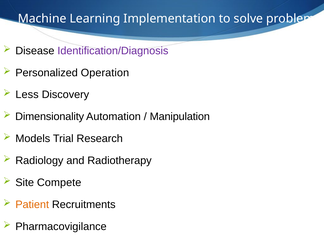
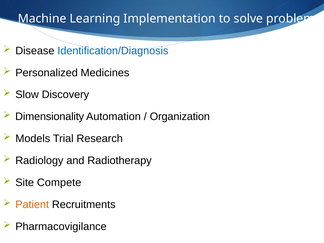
Identification/Diagnosis colour: purple -> blue (113, 51)
Operation: Operation -> Medicines (105, 73)
Less: Less -> Slow (27, 95)
Manipulation: Manipulation -> Organization (180, 117)
